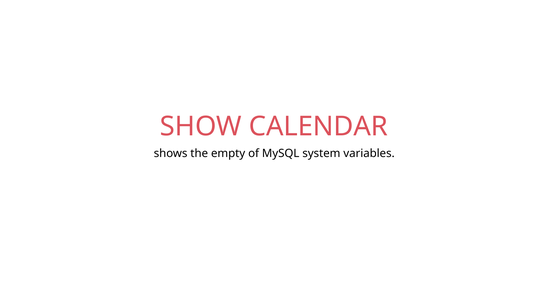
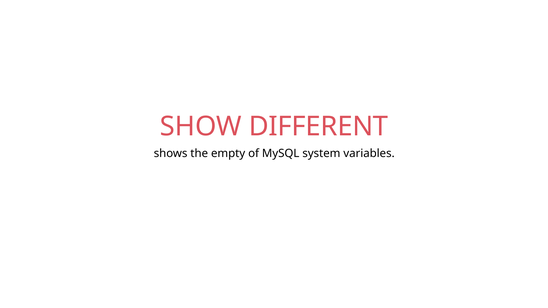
CALENDAR: CALENDAR -> DIFFERENT (319, 127)
